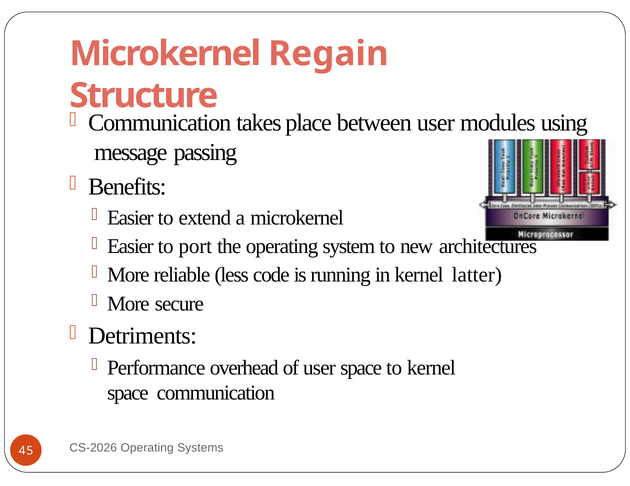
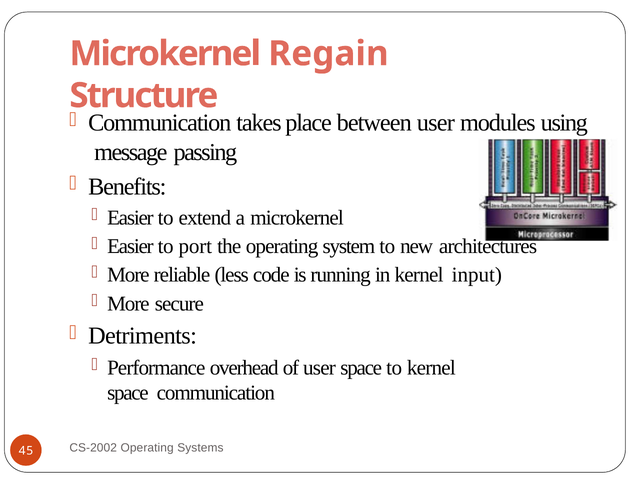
latter: latter -> input (477, 275)
CS-2026: CS-2026 -> CS-2002 (93, 449)
